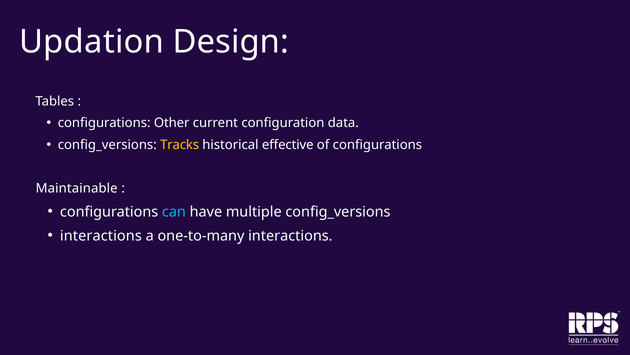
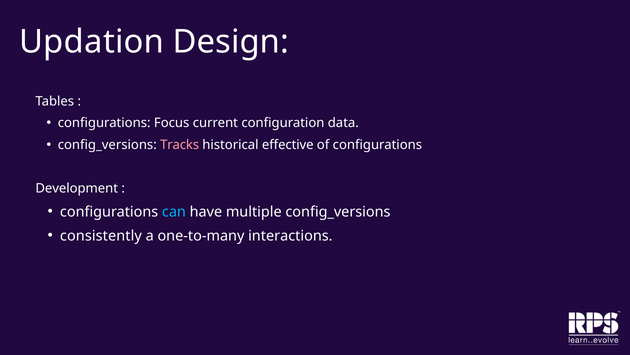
Other: Other -> Focus (172, 123)
Tracks colour: yellow -> pink (180, 145)
Maintainable: Maintainable -> Development (77, 188)
interactions: interactions -> consistently (101, 235)
